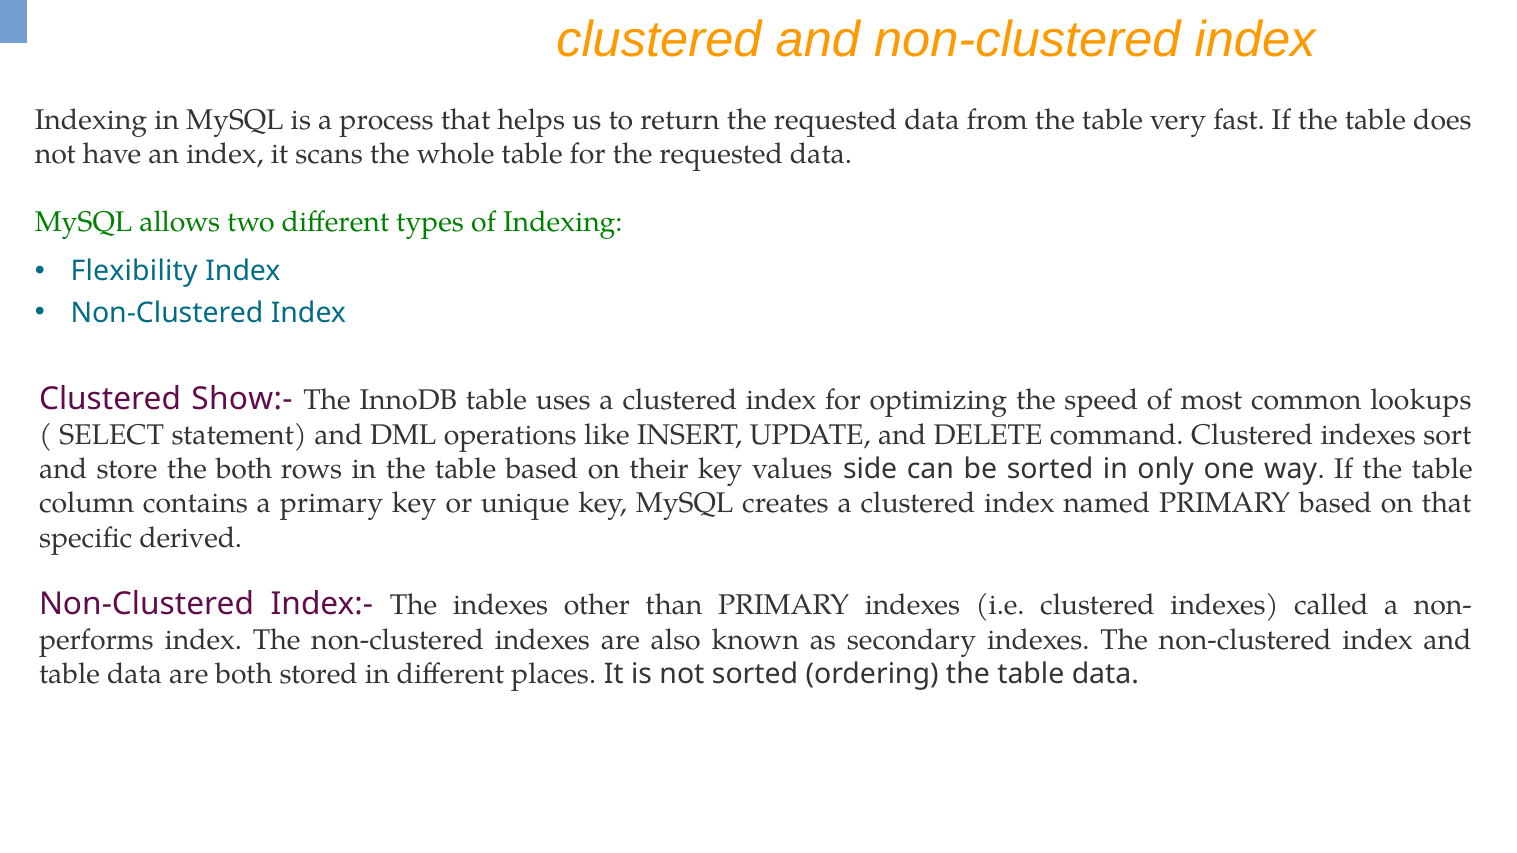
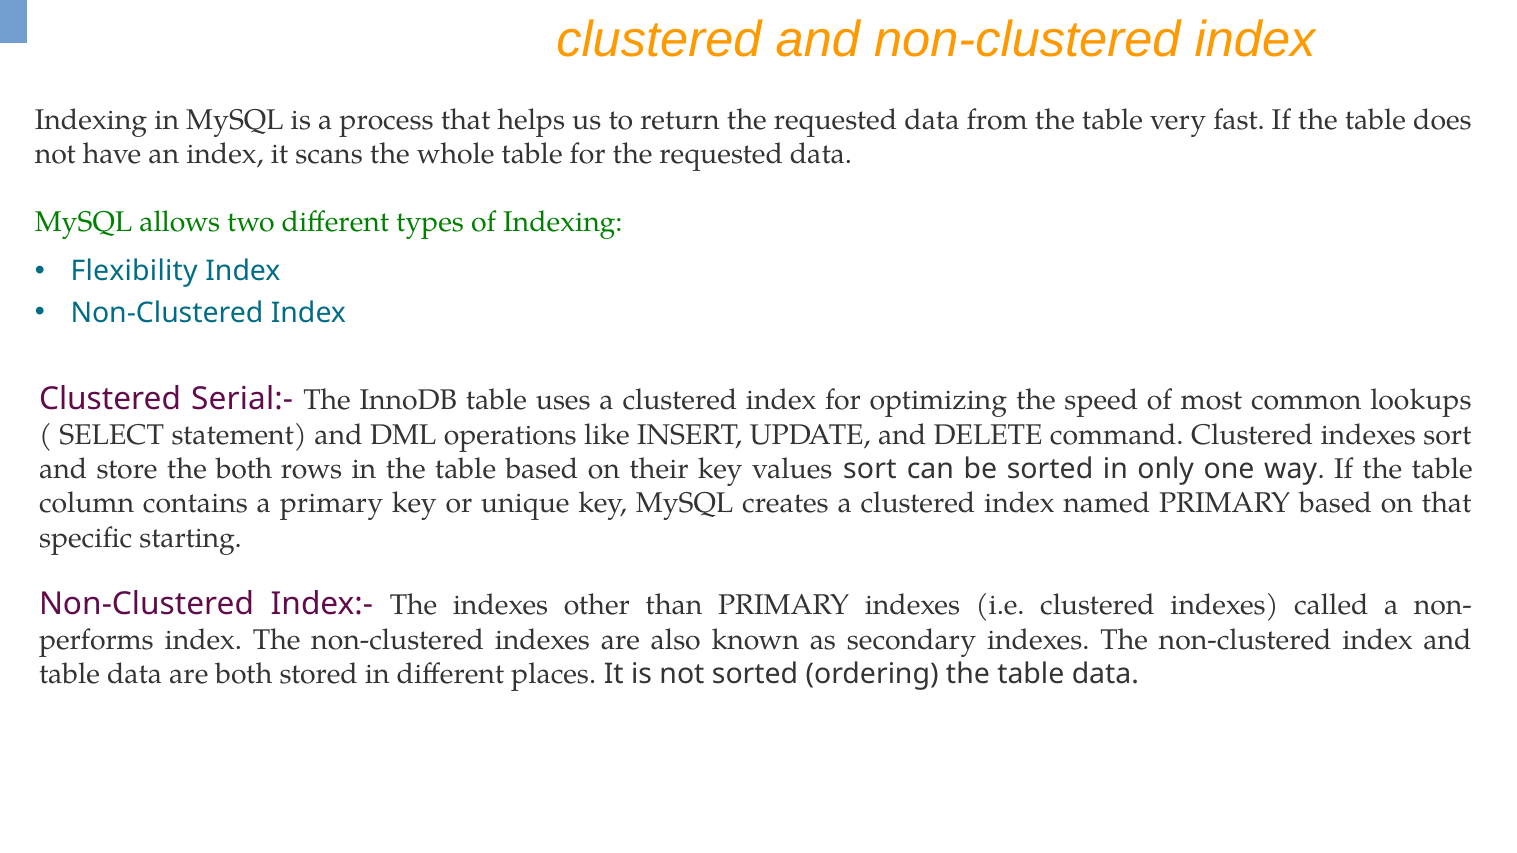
Show:-: Show:- -> Serial:- (242, 400)
values side: side -> sort (870, 470)
derived: derived -> starting (191, 538)
